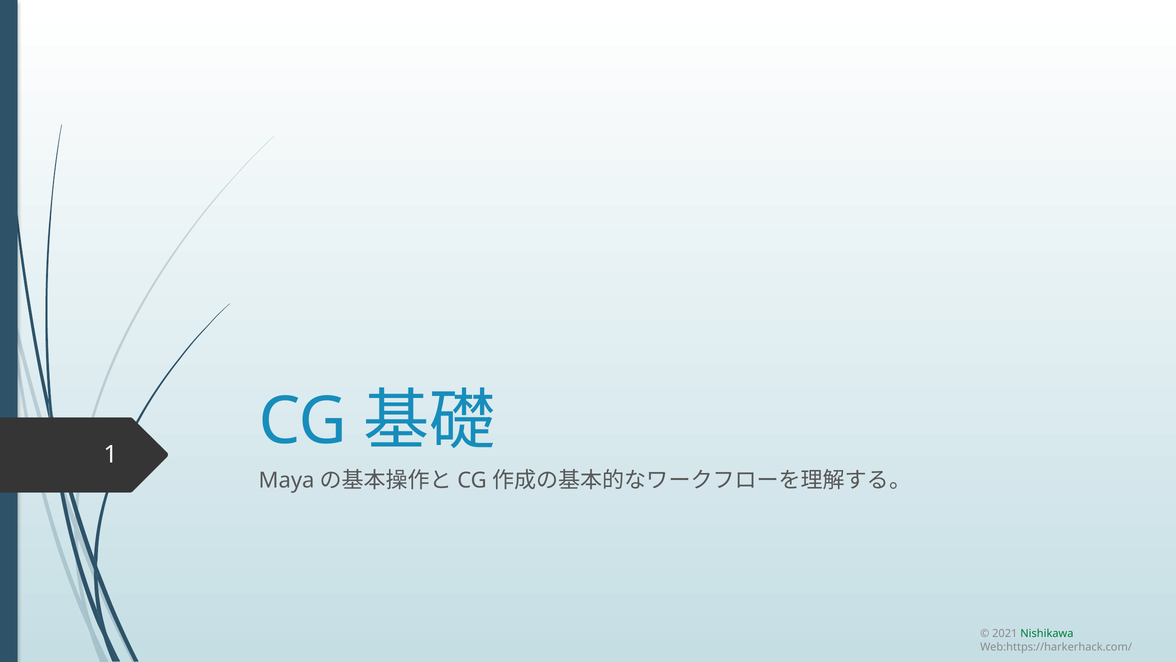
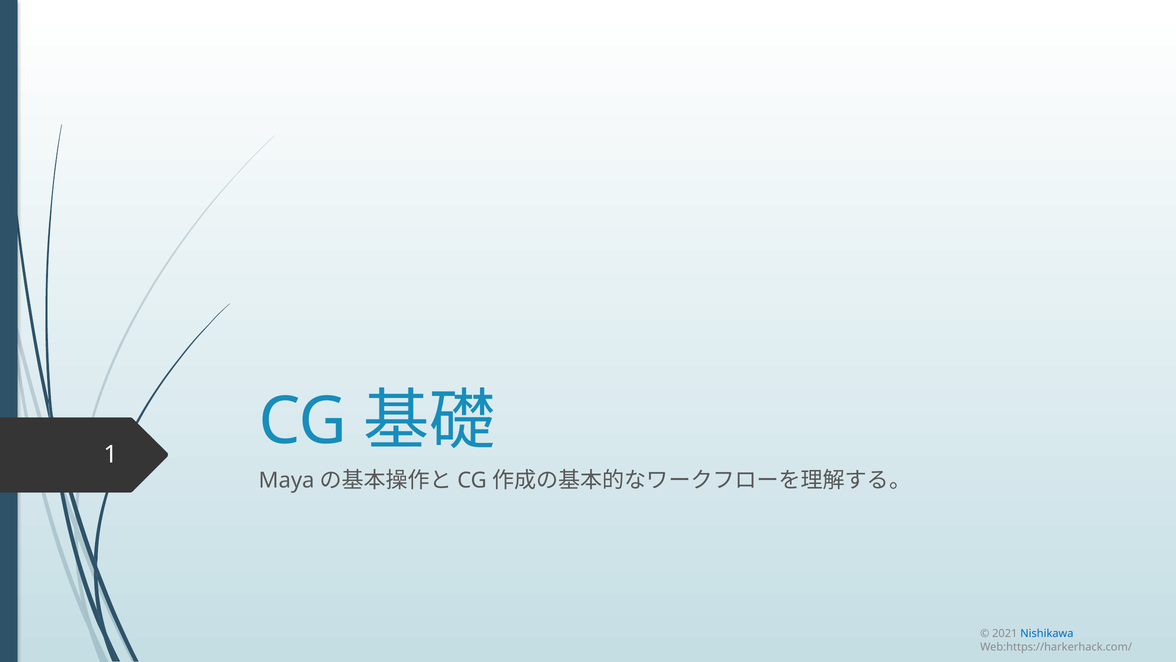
Nishikawa colour: green -> blue (1047, 633)
